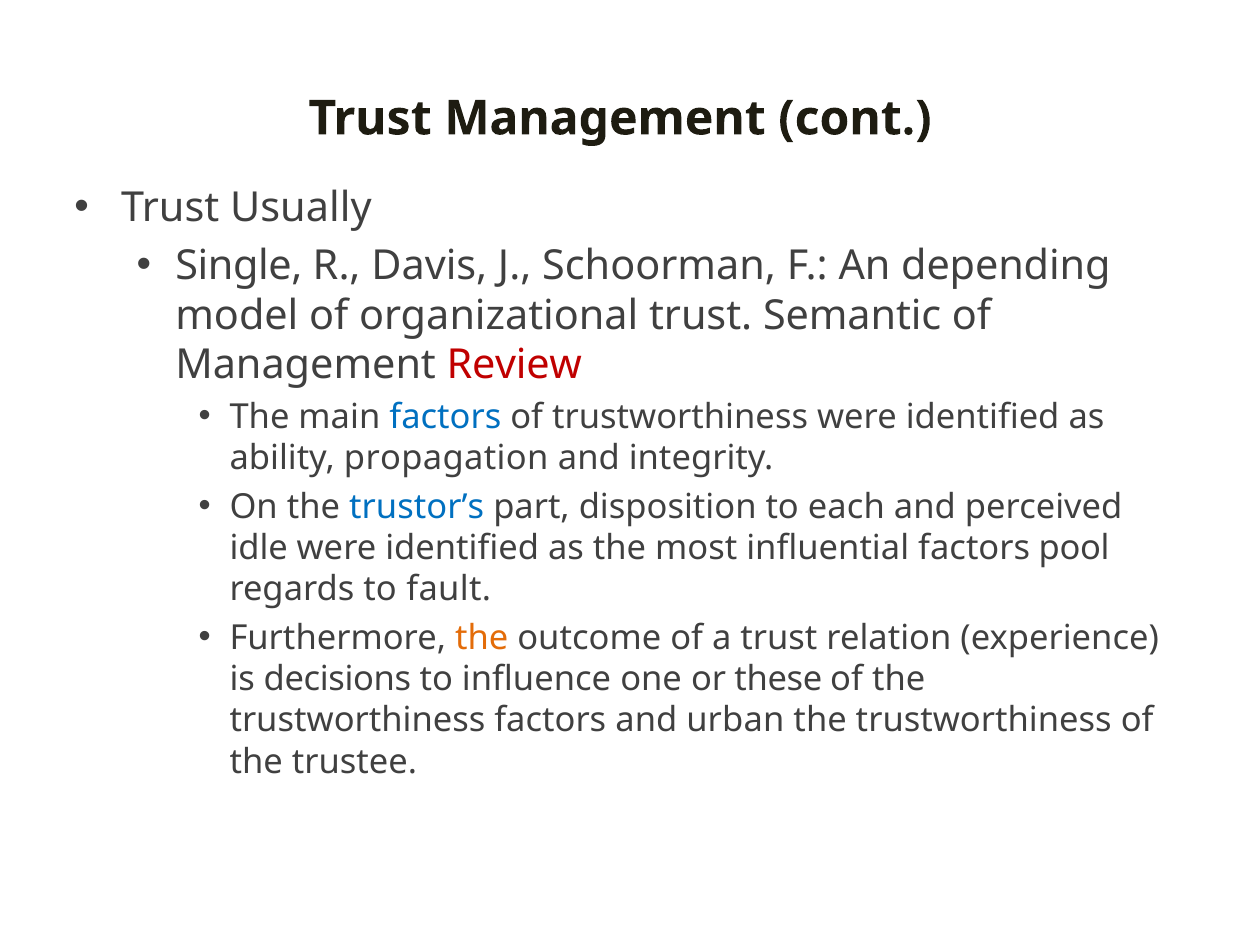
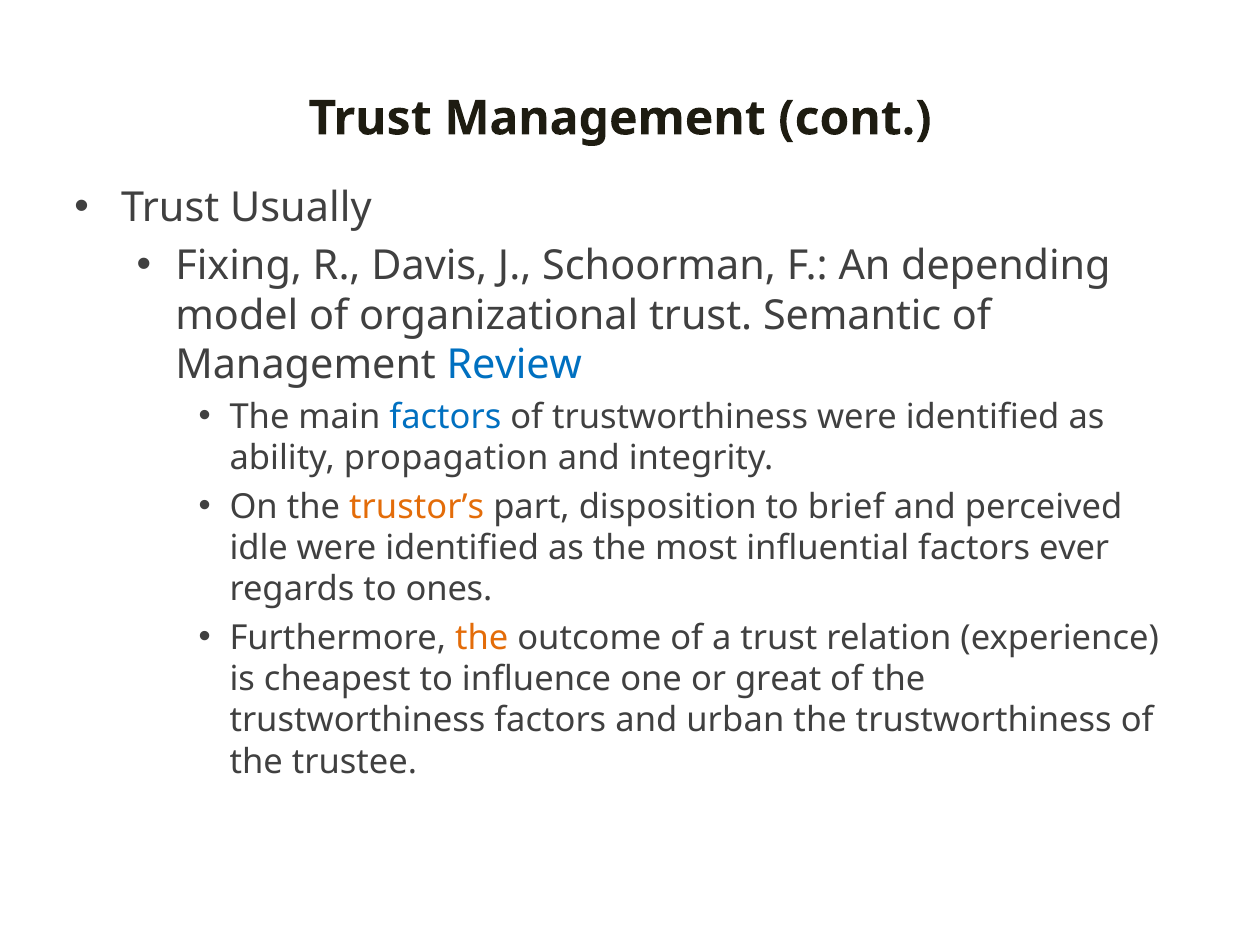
Single: Single -> Fixing (239, 266)
Review colour: red -> blue (514, 366)
trustor’s colour: blue -> orange (417, 507)
each: each -> brief (846, 507)
pool: pool -> ever (1074, 549)
fault: fault -> ones (449, 590)
decisions: decisions -> cheapest (337, 680)
these: these -> great (778, 680)
